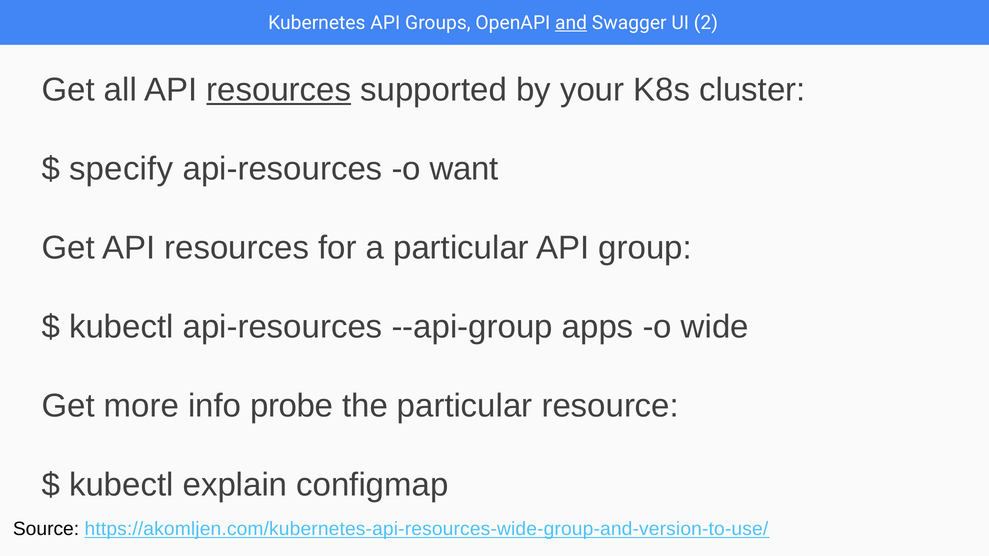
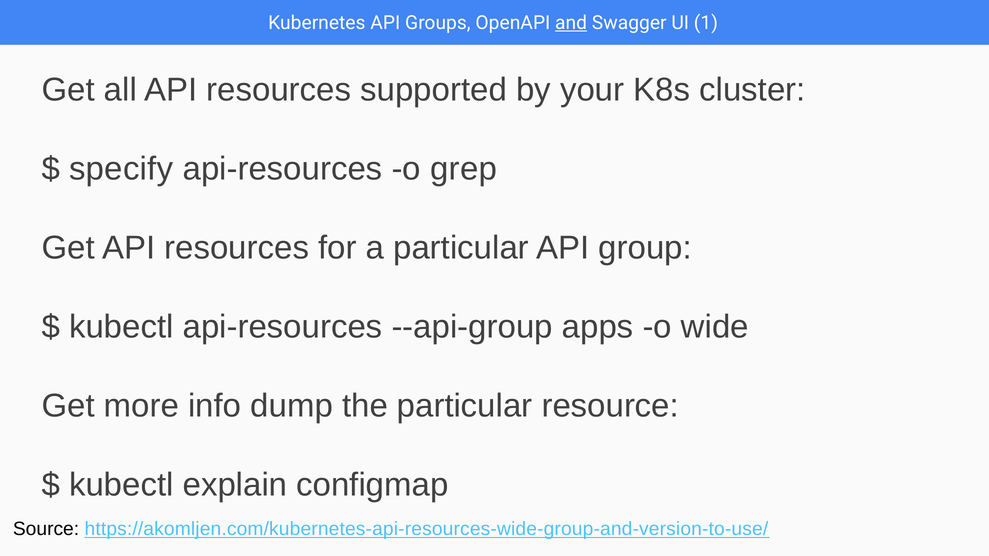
2: 2 -> 1 (706, 23)
resources underline: present -> none (279, 90)
want: want -> grep (464, 169)
probe: probe -> dump (292, 406)
